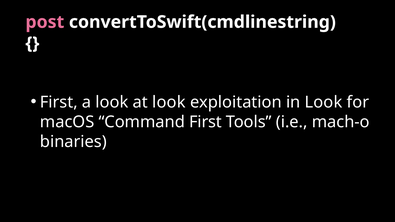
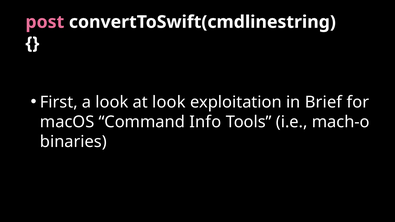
in Look: Look -> Brief (323, 102)
Command First: First -> Info (205, 122)
